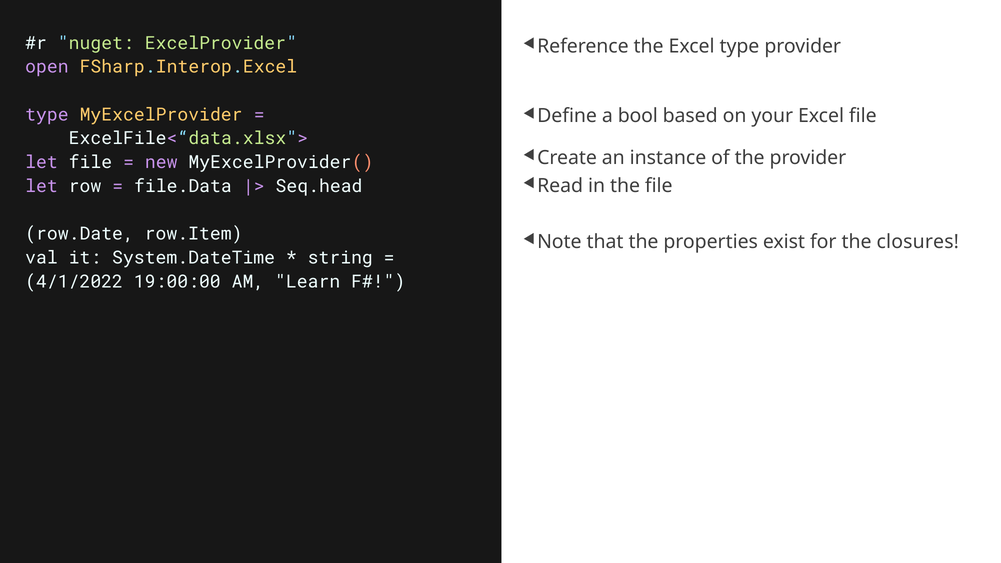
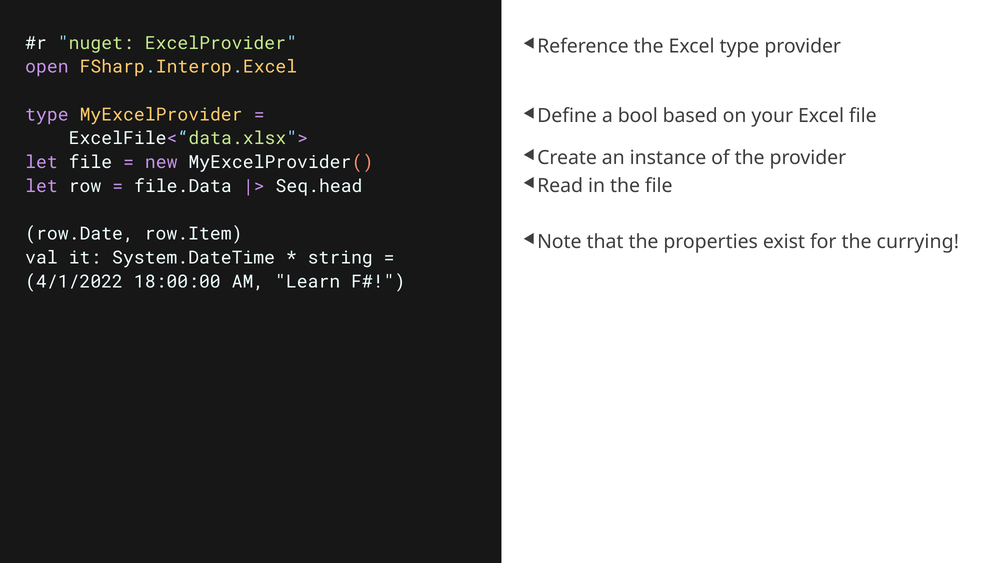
closures: closures -> currying (918, 242)
19:00:00: 19:00:00 -> 18:00:00 (177, 282)
